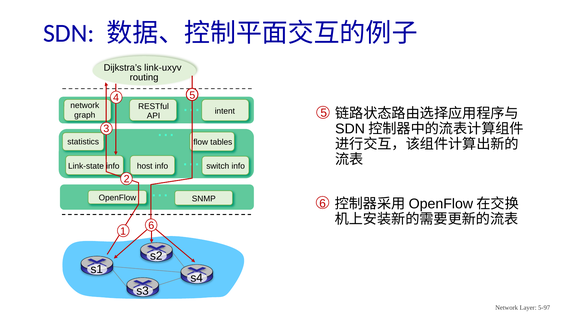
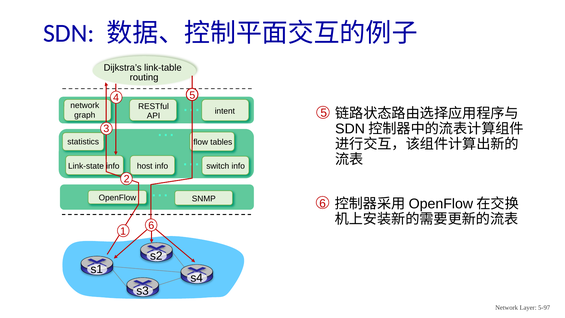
link-uxyv: link-uxyv -> link-table (163, 68)
